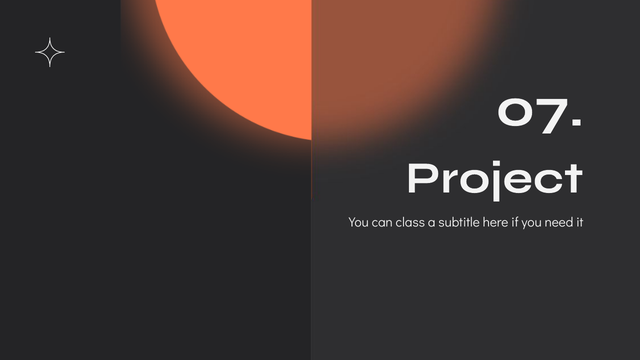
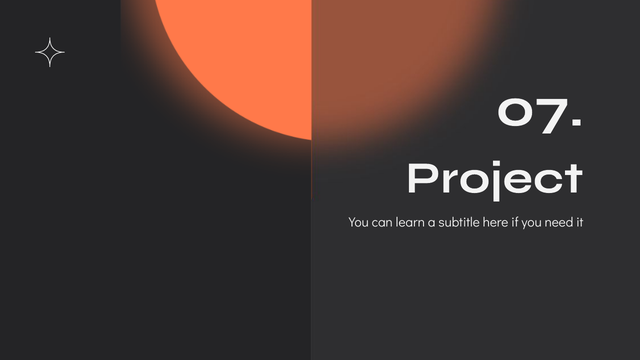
class: class -> learn (410, 222)
